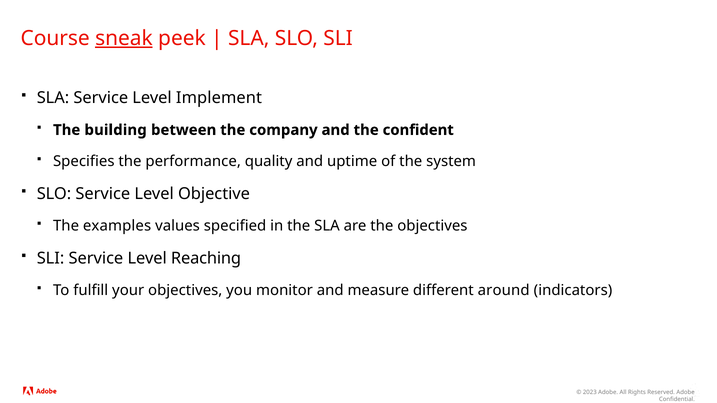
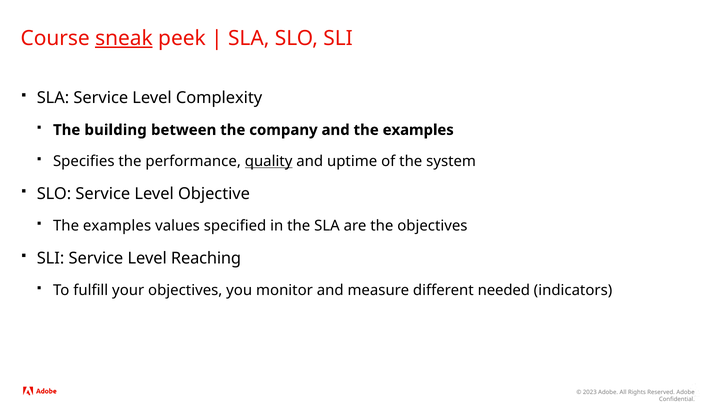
Implement: Implement -> Complexity (219, 98)
and the confident: confident -> examples (418, 130)
quality underline: none -> present (269, 161)
around: around -> needed (504, 291)
